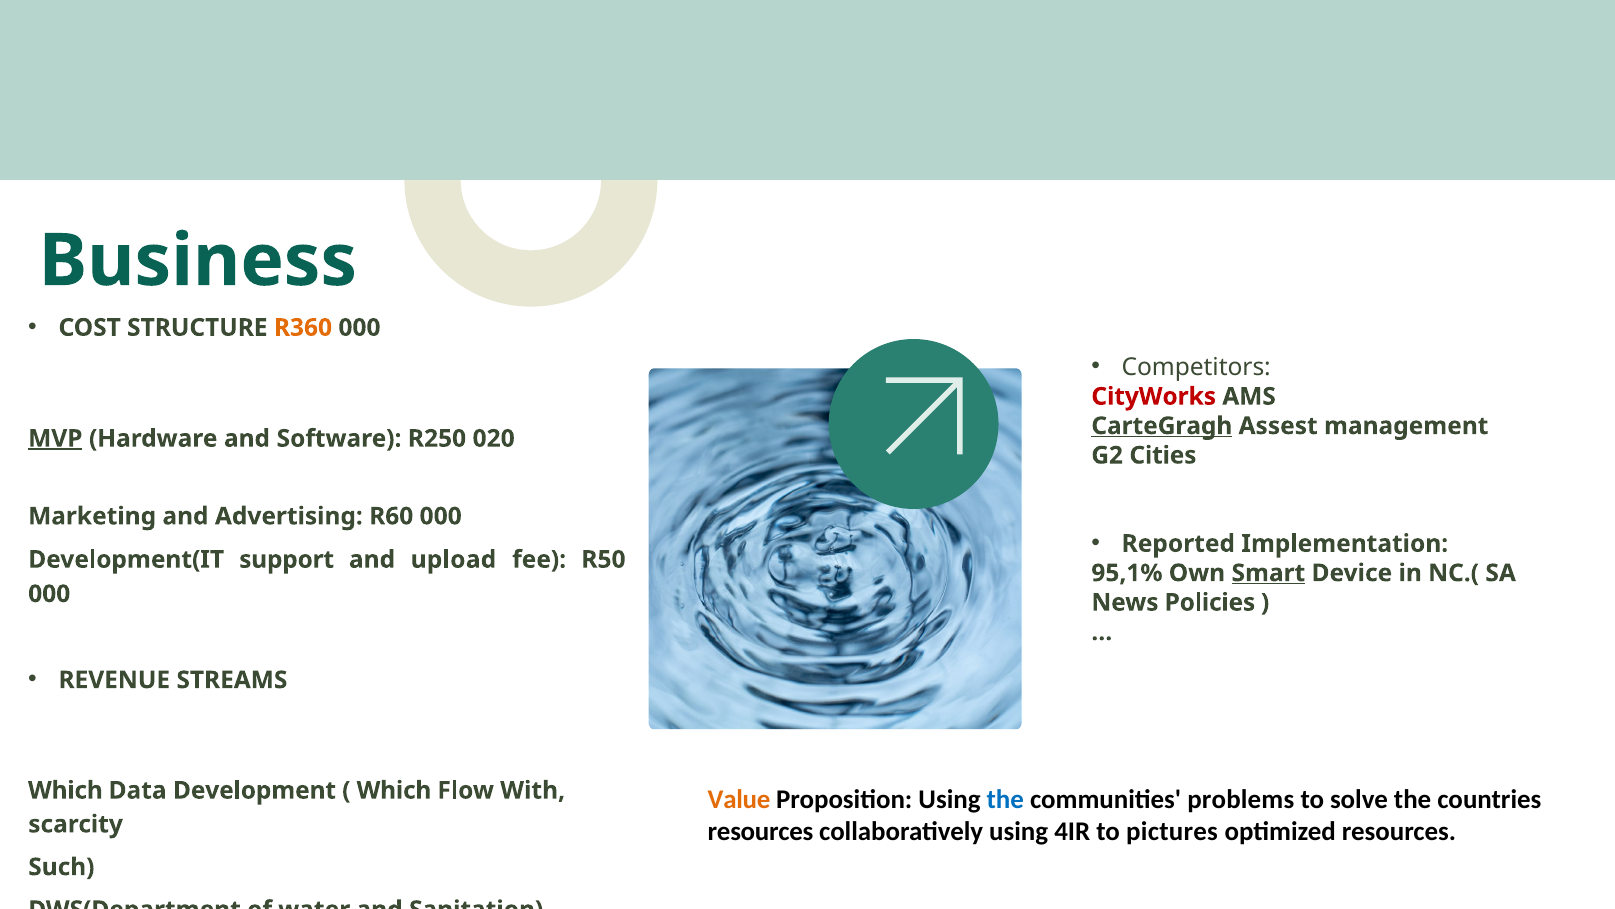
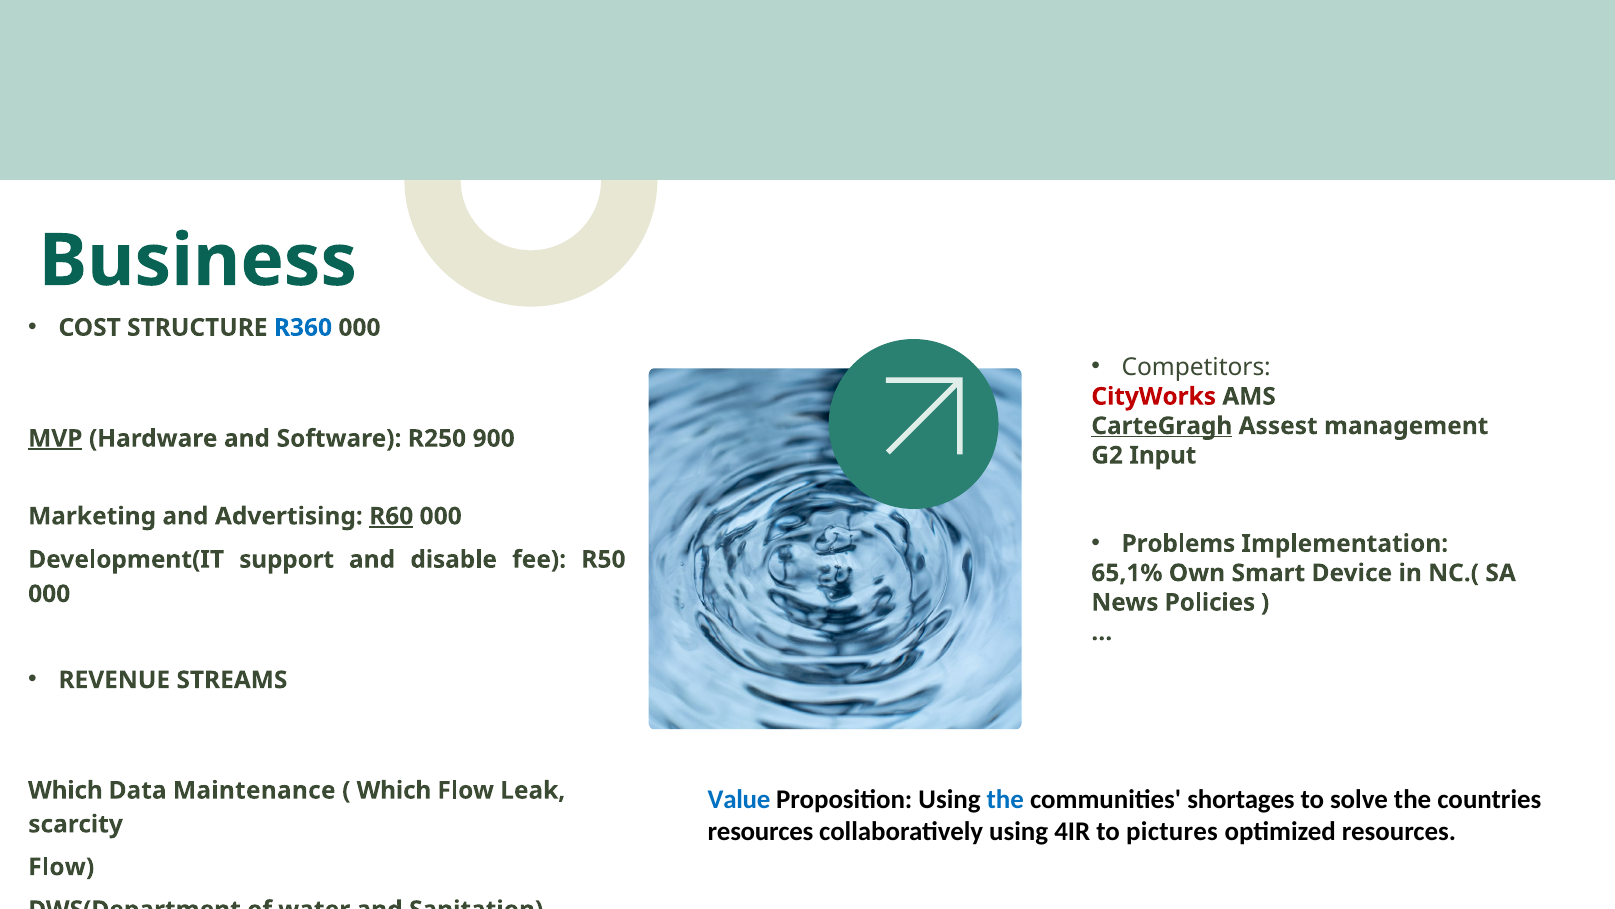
R360 colour: orange -> blue (303, 327)
020: 020 -> 900 (494, 438)
Cities: Cities -> Input (1163, 455)
R60 underline: none -> present (391, 516)
Reported: Reported -> Problems (1178, 543)
upload: upload -> disable (454, 559)
95,1%: 95,1% -> 65,1% (1127, 573)
Smart underline: present -> none (1268, 573)
Development: Development -> Maintenance (254, 790)
Flow With: With -> Leak (533, 790)
Value colour: orange -> blue (739, 799)
problems: problems -> shortages (1241, 799)
Such: Such -> Flow (61, 867)
